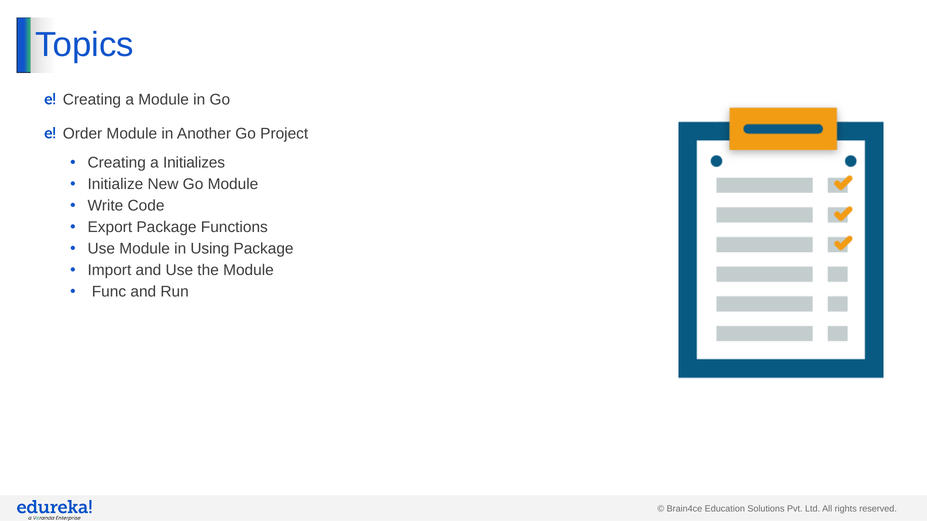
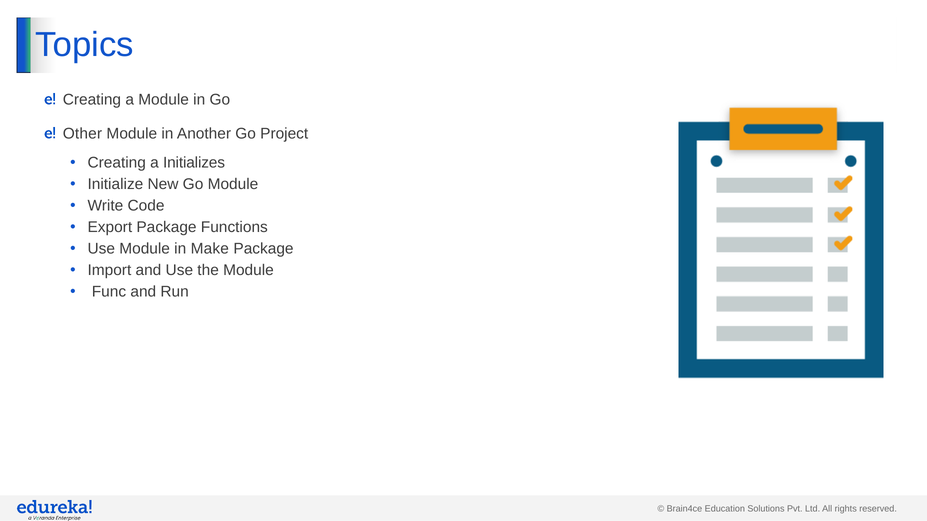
Order: Order -> Other (82, 134)
Using: Using -> Make (210, 249)
